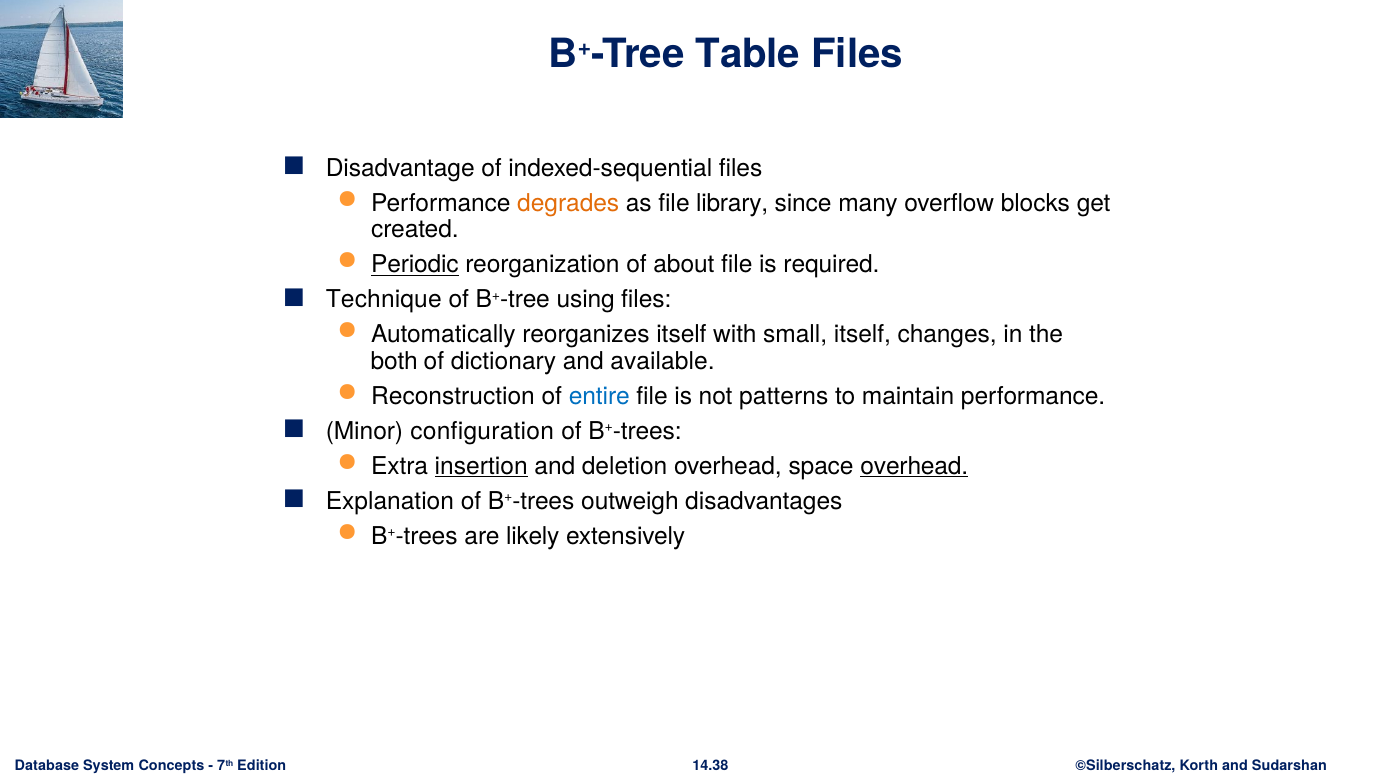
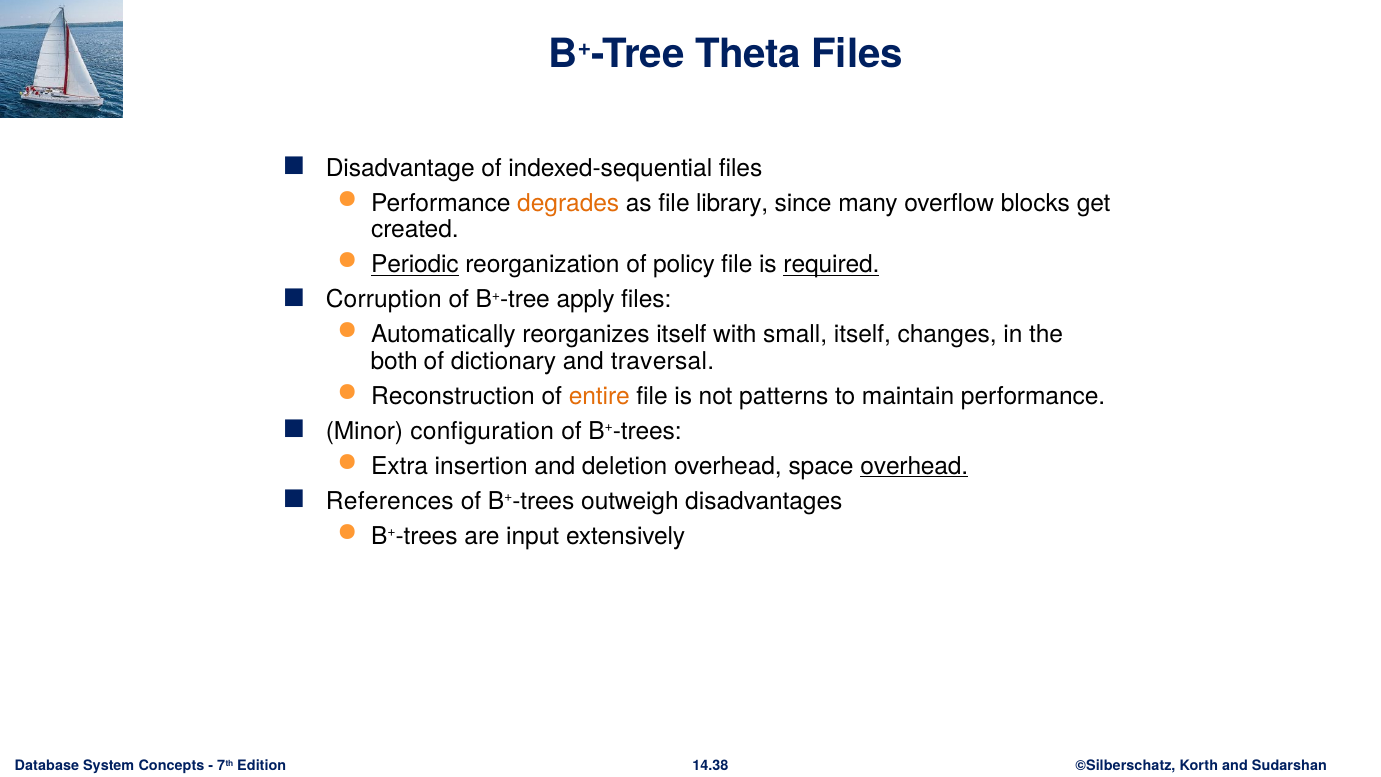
Table: Table -> Theta (748, 54)
about: about -> policy (684, 265)
required underline: none -> present (831, 265)
Technique: Technique -> Corruption (384, 300)
using: using -> apply (586, 300)
available: available -> traversal (662, 361)
entire colour: blue -> orange (599, 396)
insertion underline: present -> none (481, 466)
Explanation: Explanation -> References (390, 501)
likely: likely -> input (533, 536)
